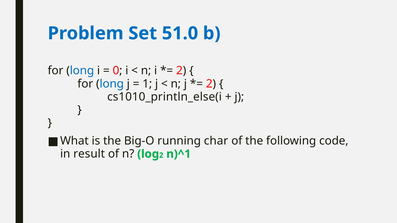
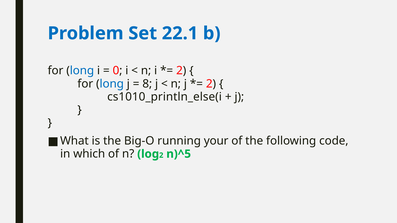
51.0: 51.0 -> 22.1 (180, 33)
1: 1 -> 8 (147, 84)
char: char -> your (216, 141)
result: result -> which (89, 154)
n)^1: n)^1 -> n)^5 (179, 154)
